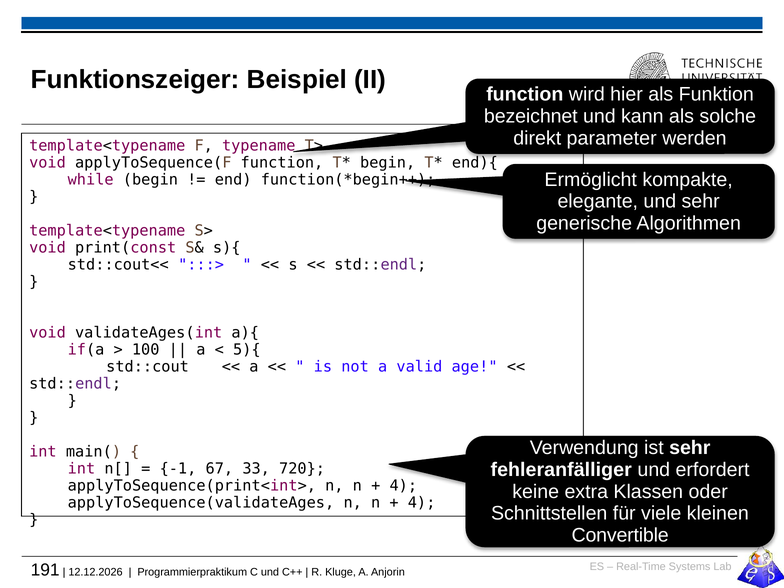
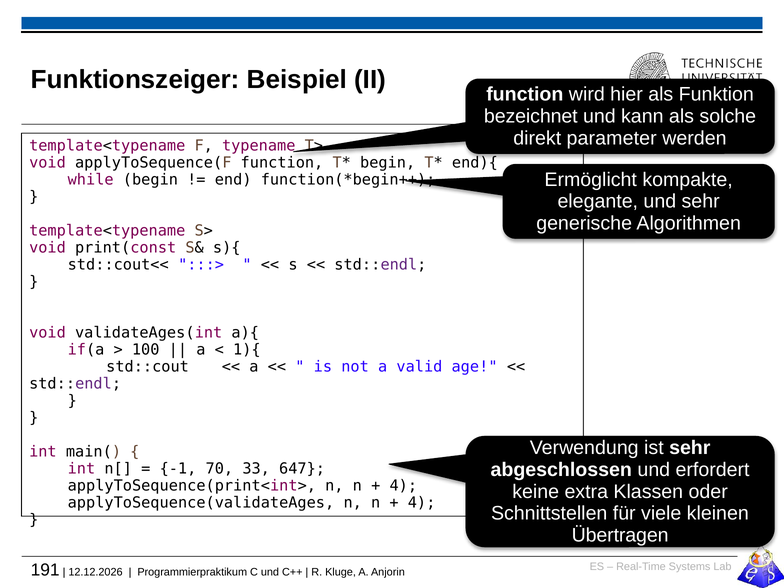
5){: 5){ -> 1){ (247, 350)
fehleranfälliger: fehleranfälliger -> abgeschlossen (561, 470)
67: 67 -> 70 (219, 469)
720: 720 -> 647 (302, 469)
Convertible: Convertible -> Übertragen (620, 535)
